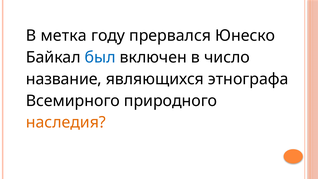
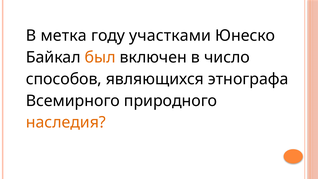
прервался: прервался -> участками (170, 36)
был colour: blue -> orange (100, 57)
название: название -> способов (64, 79)
